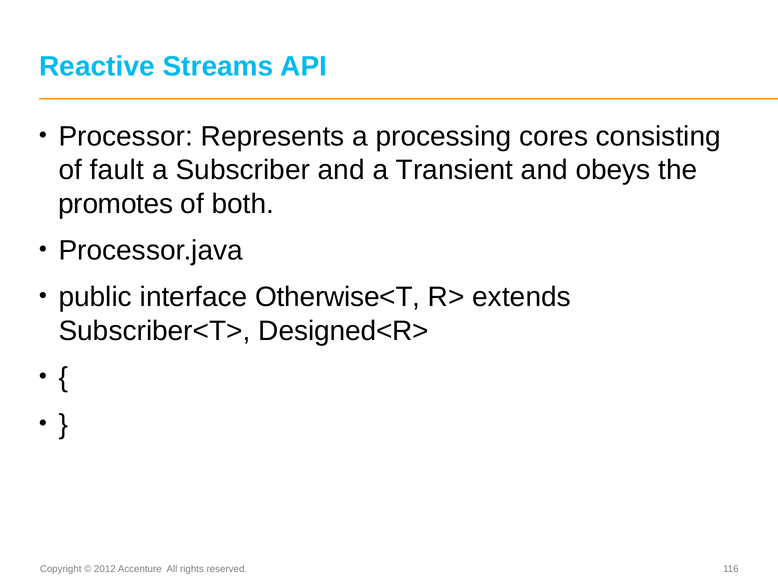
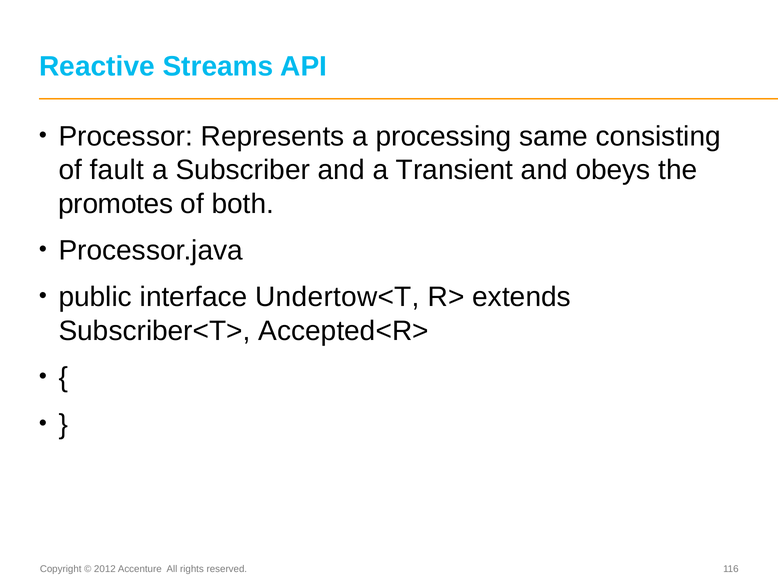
cores: cores -> same (554, 136)
Otherwise<T: Otherwise<T -> Undertow<T (337, 297)
Designed<R>: Designed<R> -> Accepted<R> (344, 331)
